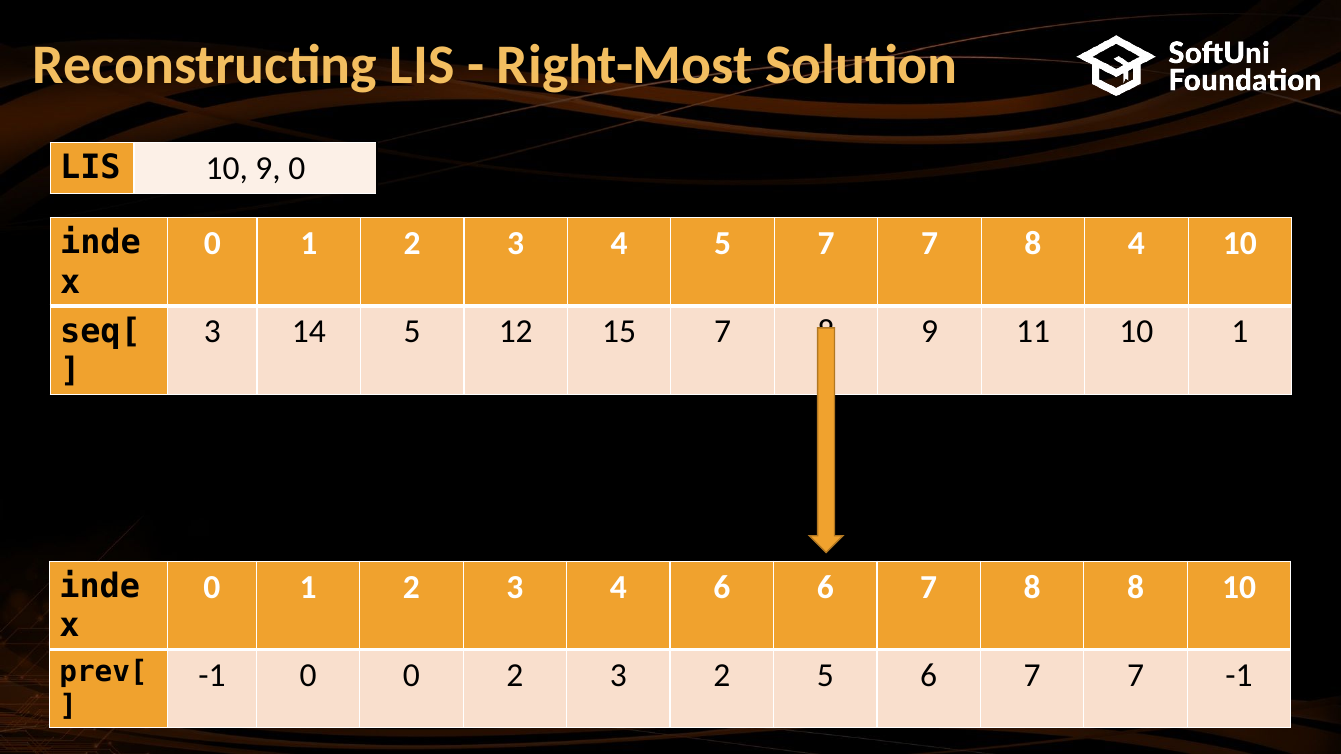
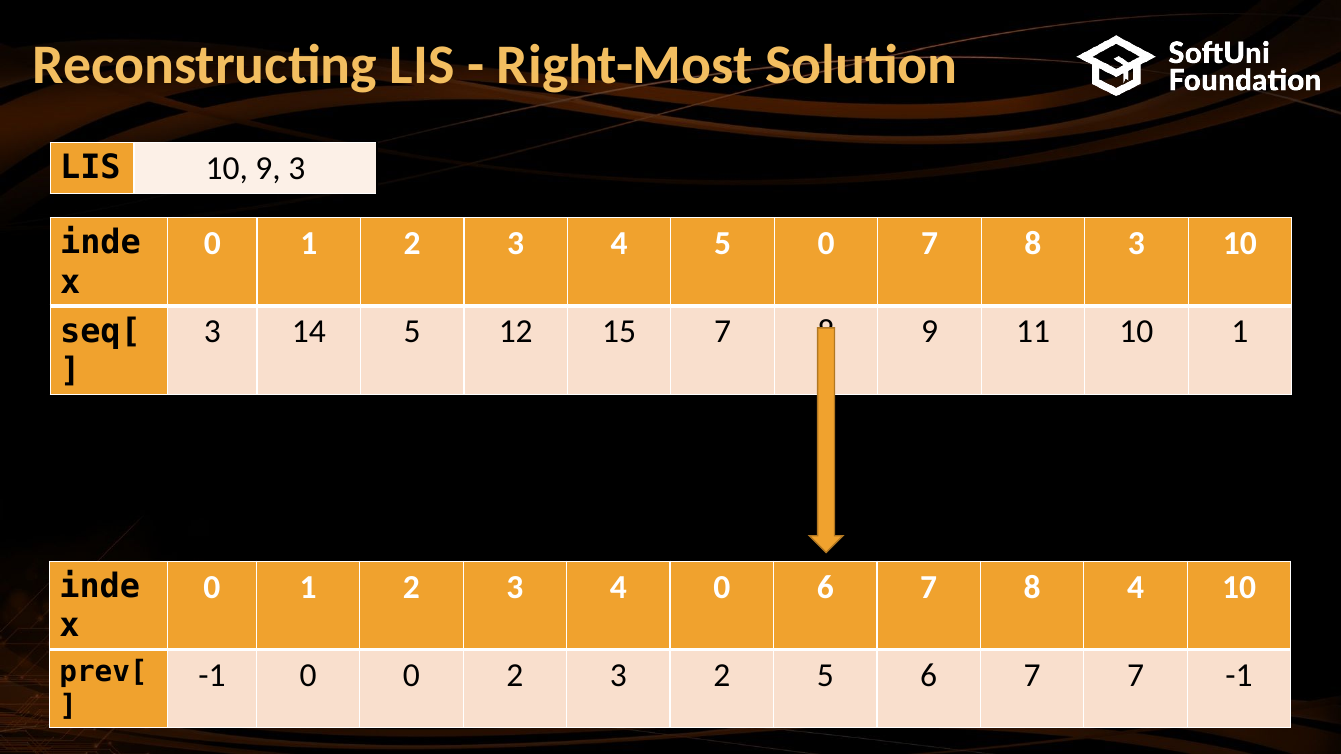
9 0: 0 -> 3 (297, 168)
5 7: 7 -> 0 (826, 244)
8 4: 4 -> 3 (1136, 244)
4 6: 6 -> 0 (722, 588)
8 8: 8 -> 4 (1136, 588)
